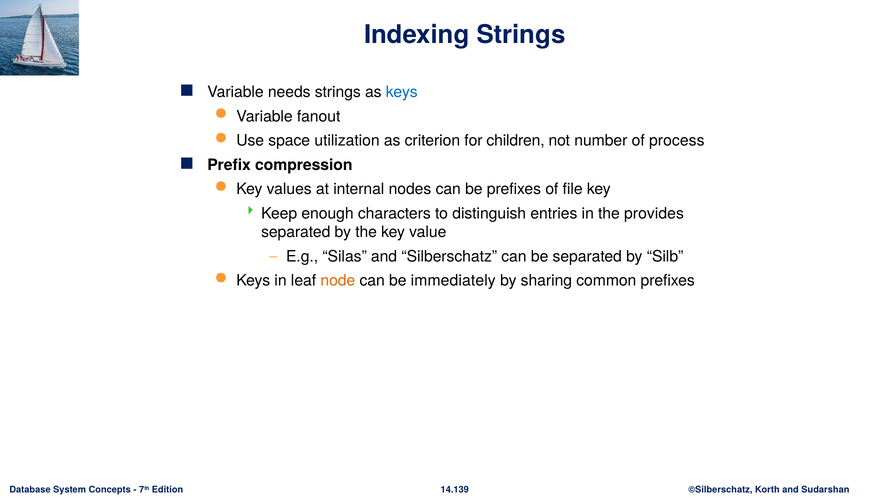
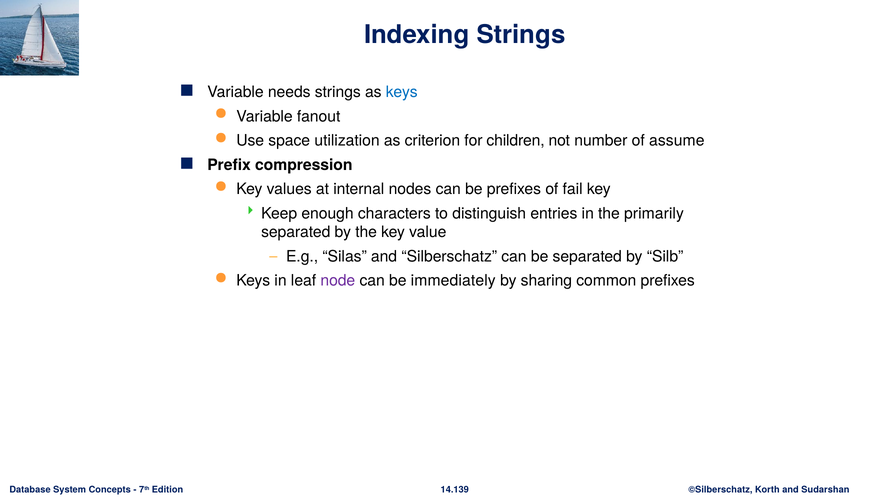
process: process -> assume (677, 141)
file: file -> fail (573, 189)
provides: provides -> primarily (654, 214)
node colour: orange -> purple (338, 281)
